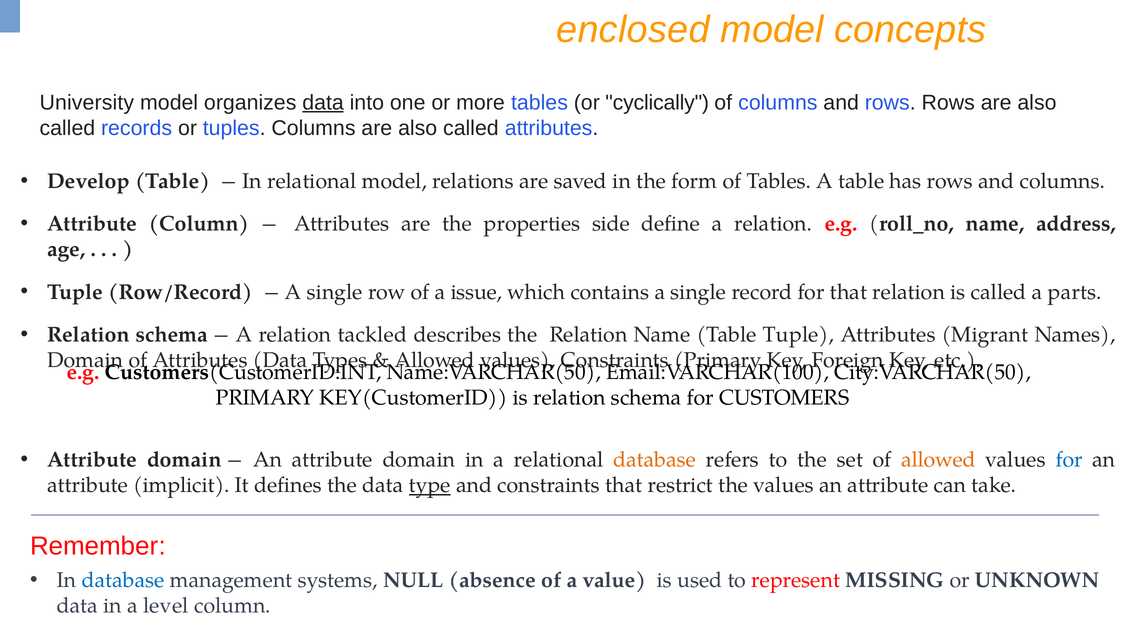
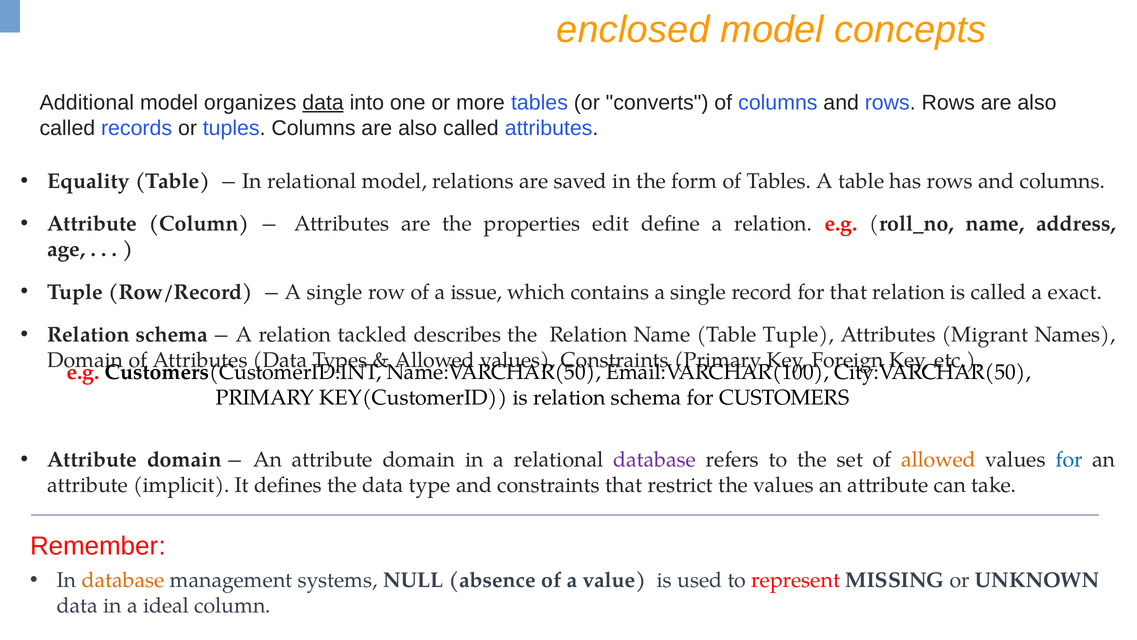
University: University -> Additional (87, 103)
cyclically: cyclically -> converts (657, 103)
Develop: Develop -> Equality (89, 181)
side: side -> edit (611, 224)
parts: parts -> exact (1075, 292)
database colour: orange -> purple (655, 460)
type underline: present -> none (430, 485)
database colour: blue -> orange (123, 580)
level: level -> ideal (166, 605)
